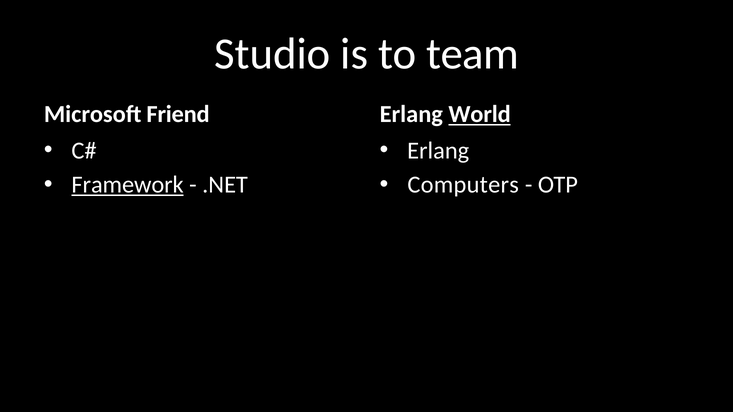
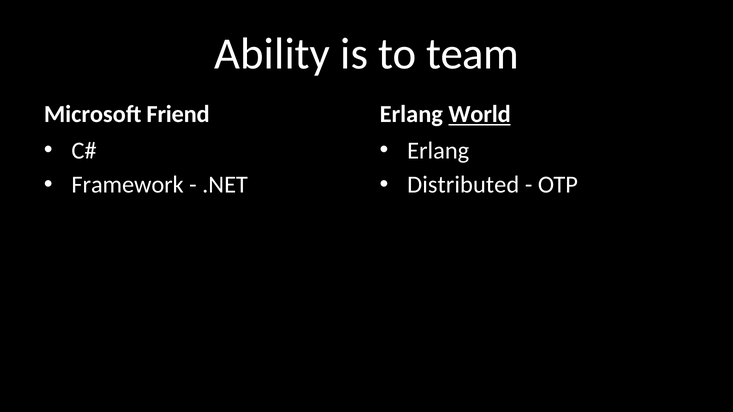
Studio: Studio -> Ability (272, 54)
Framework underline: present -> none (128, 185)
Computers: Computers -> Distributed (463, 185)
